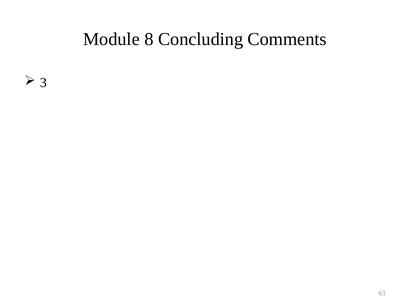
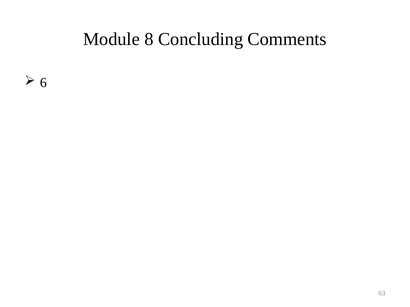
3: 3 -> 6 (43, 83)
